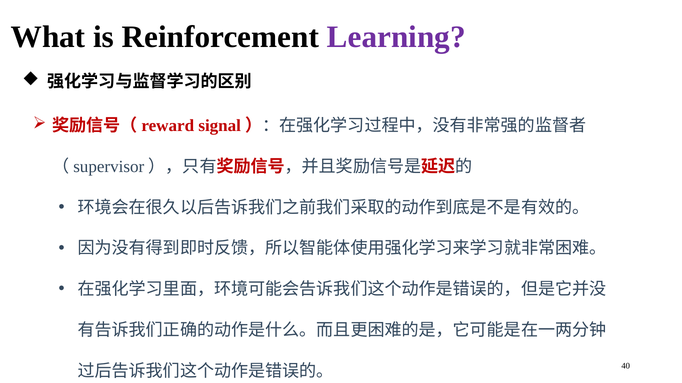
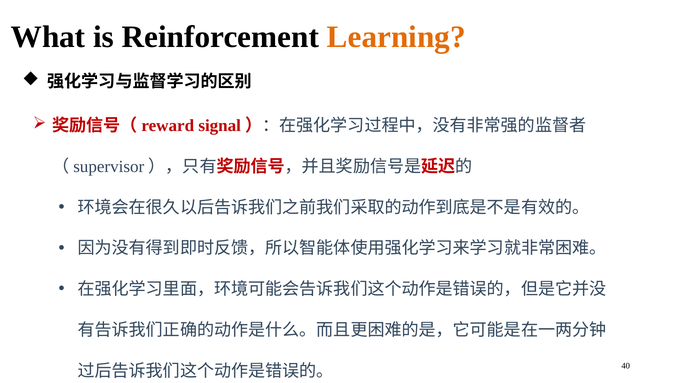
Learning colour: purple -> orange (396, 37)
